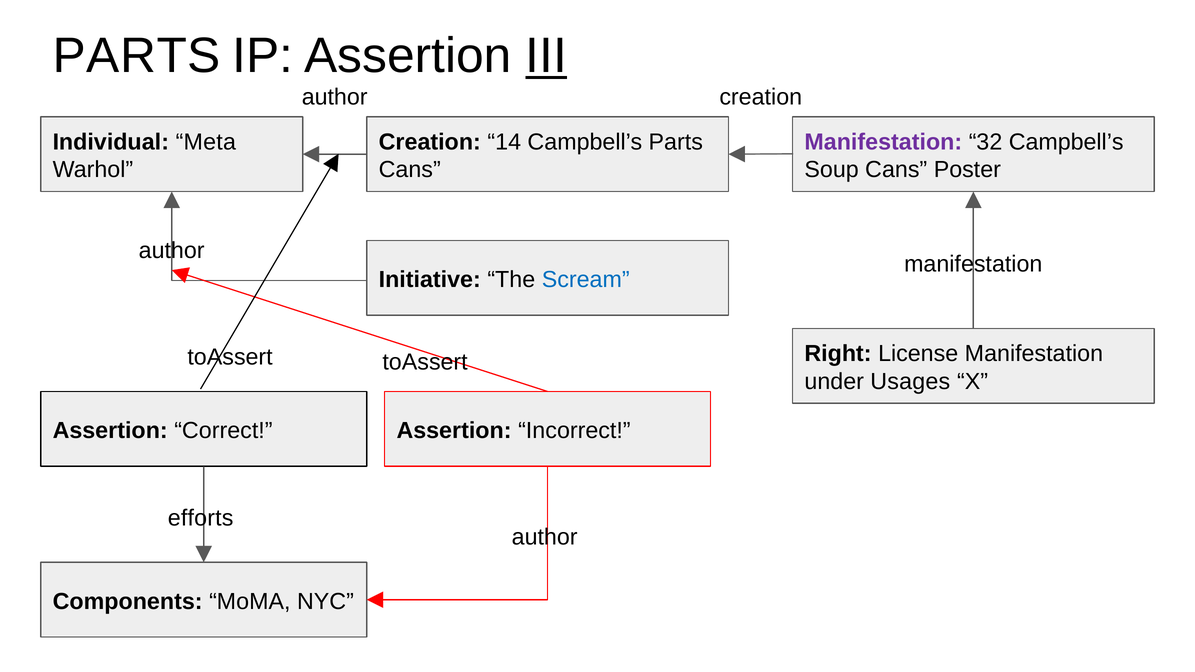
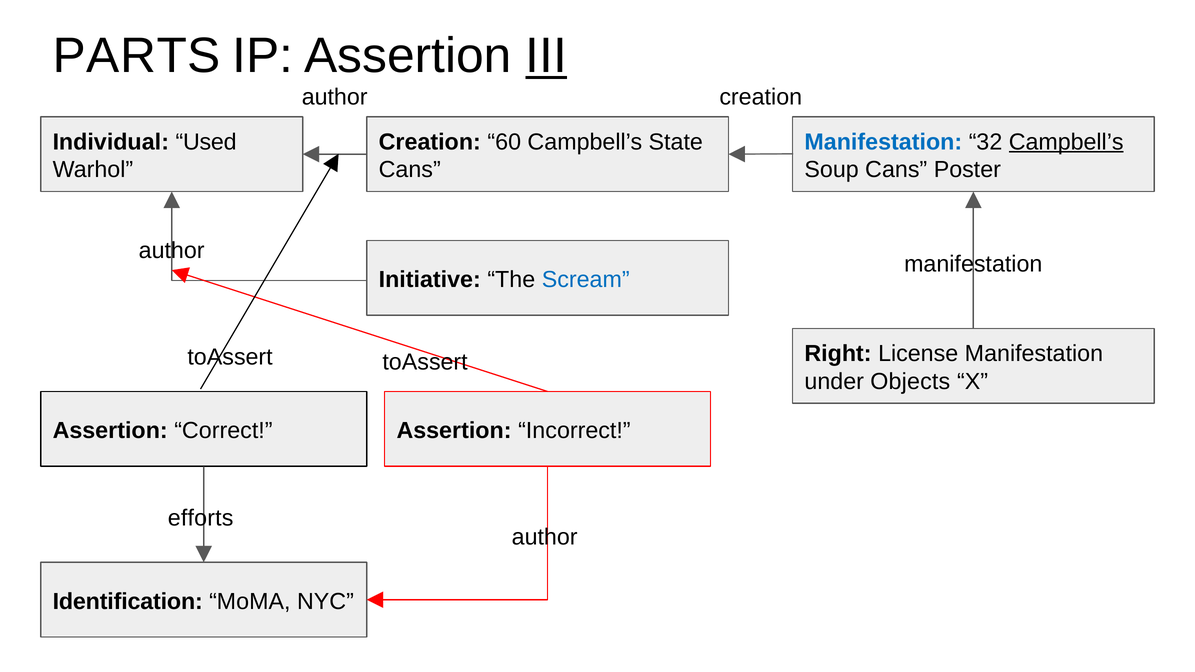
Meta: Meta -> Used (206, 142)
14: 14 -> 60 (504, 142)
Campbell’s Parts: Parts -> State (676, 142)
Manifestation colour: purple -> blue (883, 142)
Campbell’s underline: none -> present (1066, 142)
Usages: Usages -> Objects (910, 382)
Components: Components -> Identification (128, 602)
